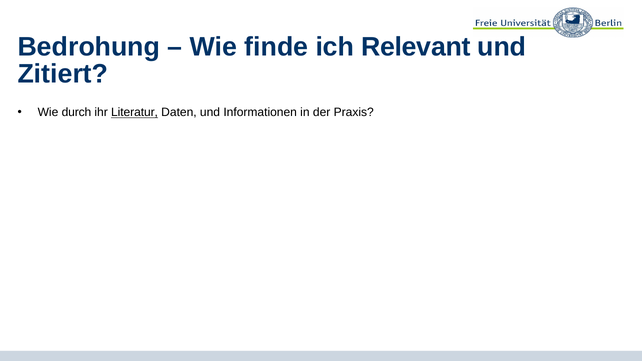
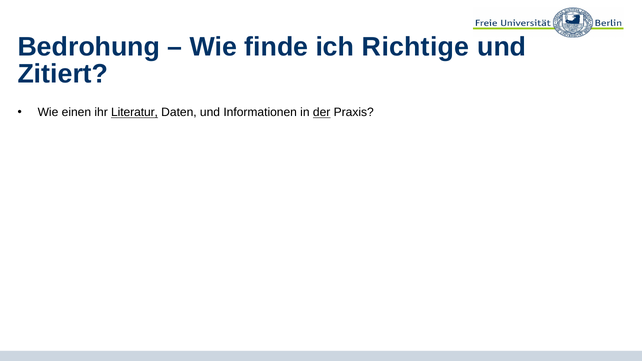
Relevant: Relevant -> Richtige (416, 47)
durch: durch -> einen (76, 113)
der underline: none -> present (322, 113)
